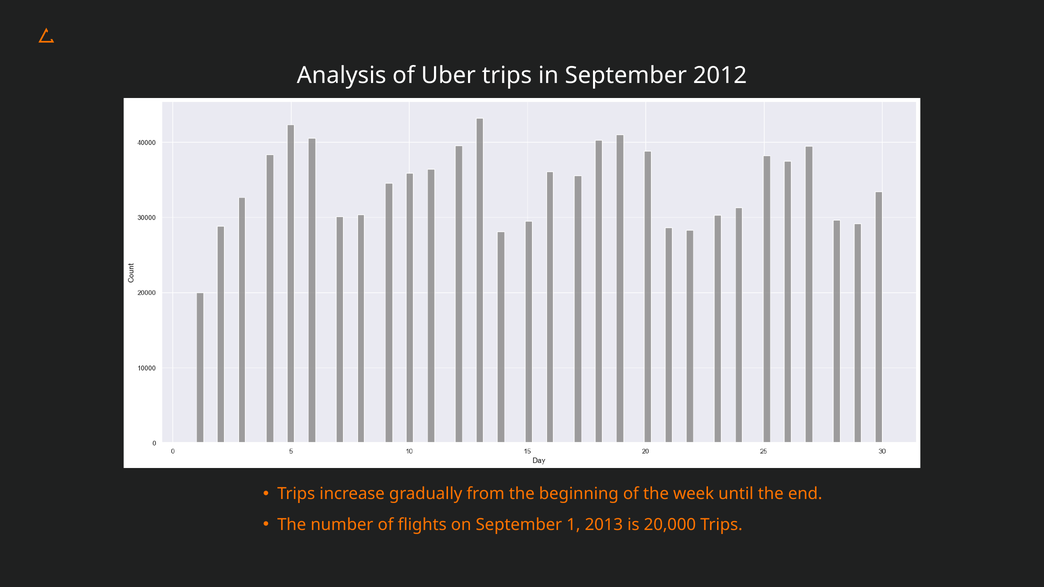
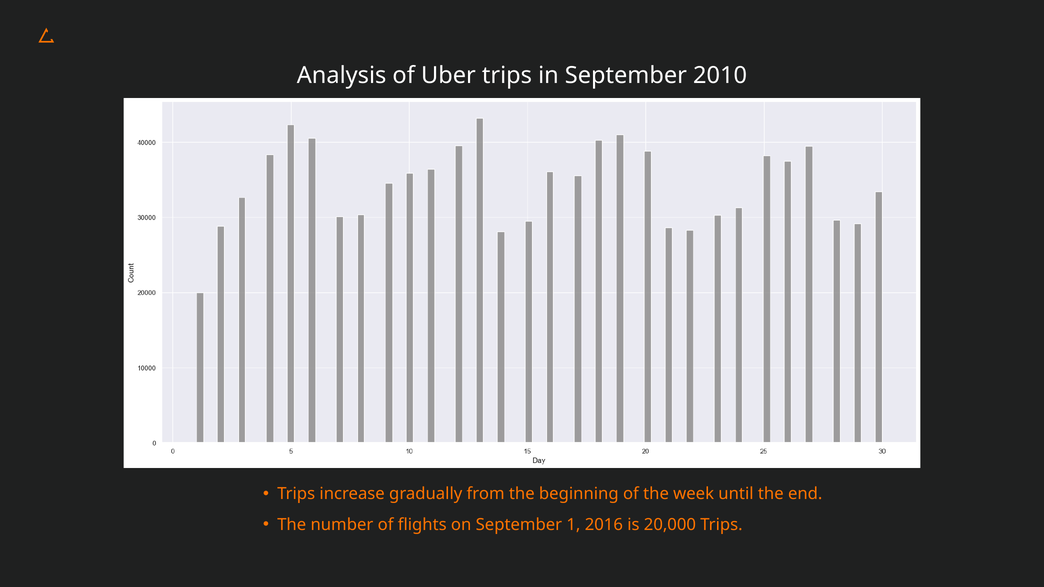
2012: 2012 -> 2010 (720, 75)
2013: 2013 -> 2016 (604, 525)
